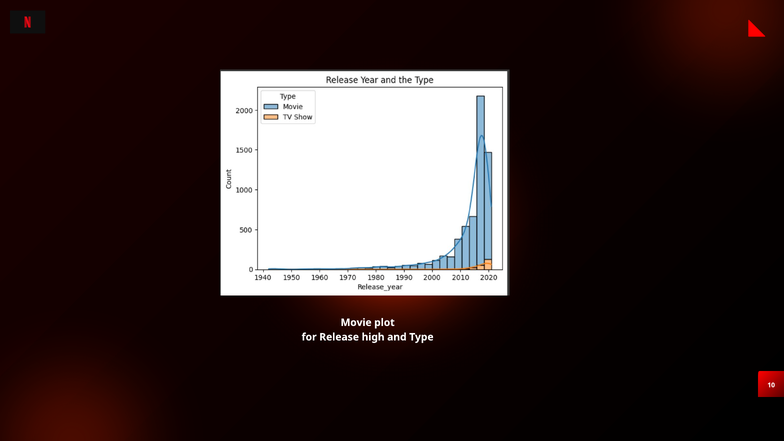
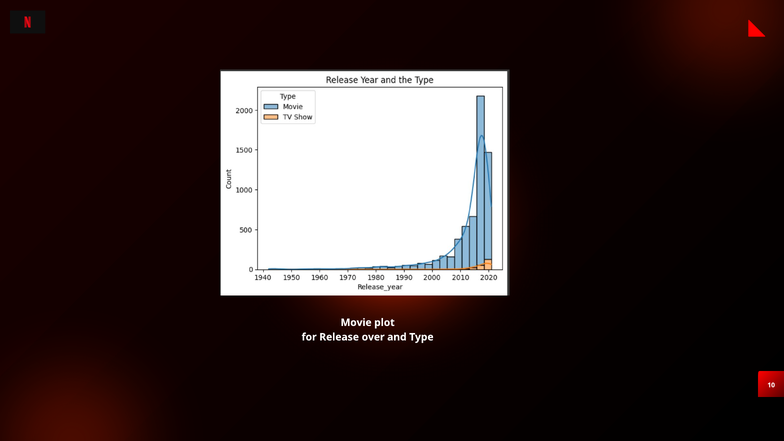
high: high -> over (373, 337)
